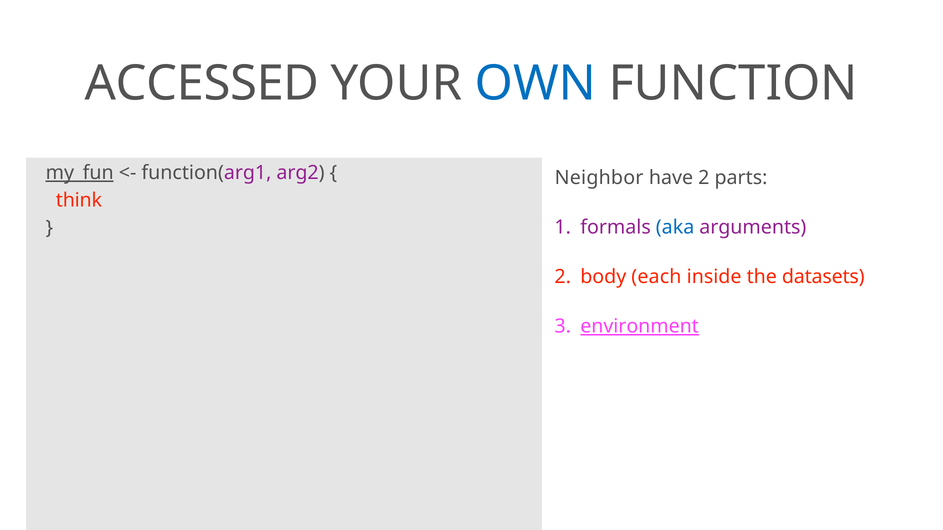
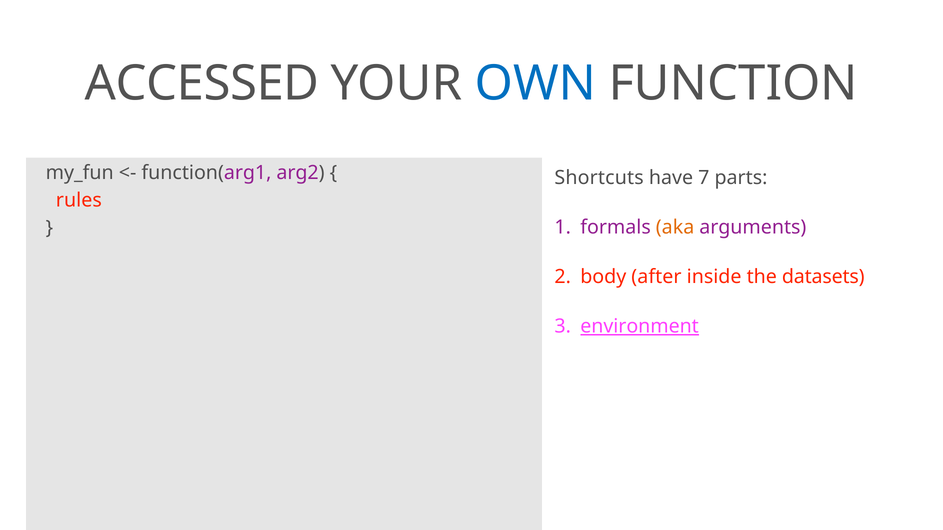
my_fun underline: present -> none (80, 173)
Neighbor: Neighbor -> Shortcuts (599, 178)
have 2: 2 -> 7 (704, 178)
think: think -> rules (79, 200)
aka colour: blue -> orange (675, 227)
each: each -> after (656, 277)
